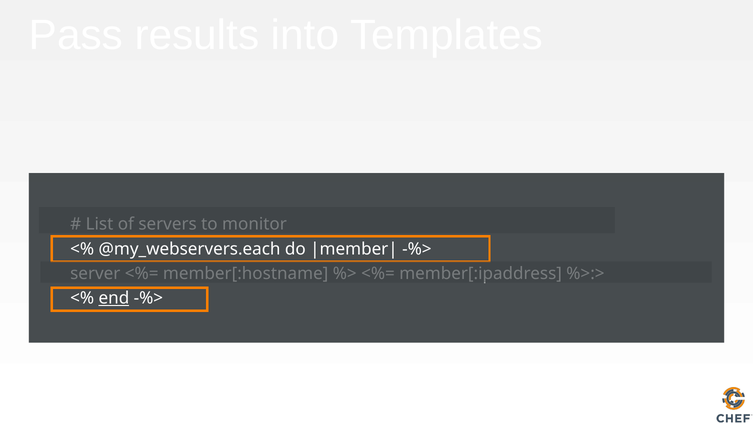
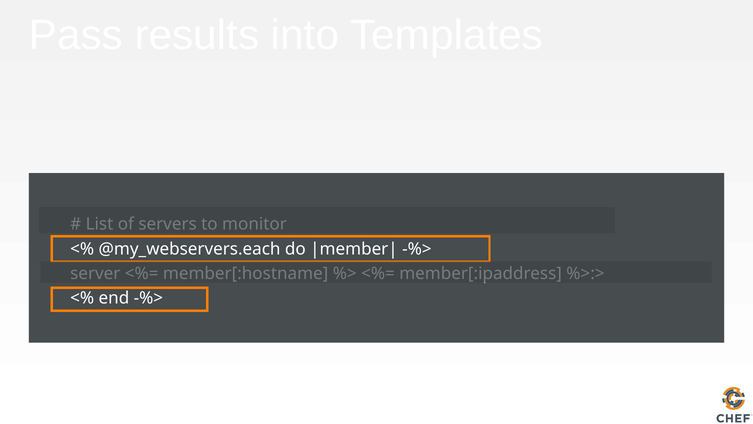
end underline: present -> none (114, 298)
